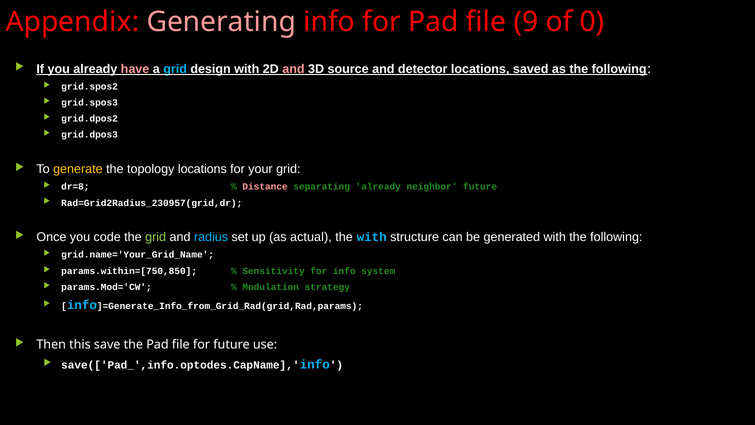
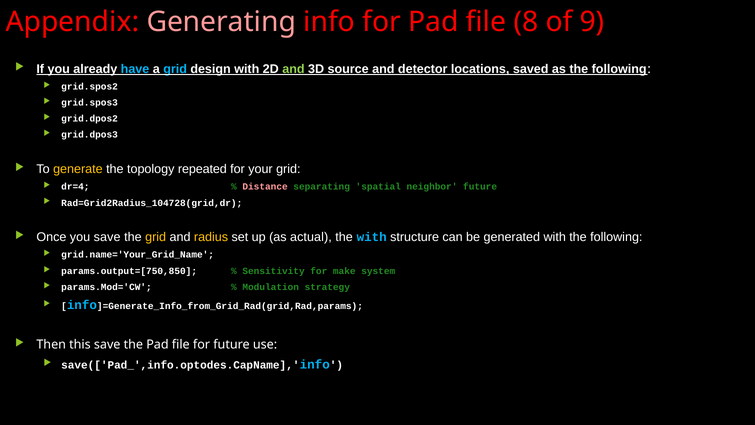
9: 9 -> 8 (526, 22)
0: 0 -> 9 (592, 22)
have colour: pink -> light blue (135, 69)
and colour: pink -> light green (293, 69)
topology locations: locations -> repeated (202, 169)
dr=8: dr=8 -> dr=4 (75, 187)
separating already: already -> spatial (378, 187)
Rad=Grid2Radius_230957(grid,dr: Rad=Grid2Radius_230957(grid,dr -> Rad=Grid2Radius_104728(grid,dr (152, 203)
you code: code -> save (107, 237)
grid colour: light green -> yellow (156, 237)
radius colour: light blue -> yellow (211, 237)
params.within=[750,850: params.within=[750,850 -> params.output=[750,850 (129, 271)
for info: info -> make (344, 271)
